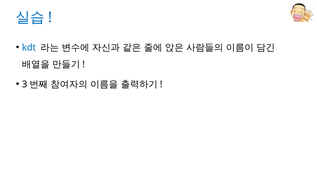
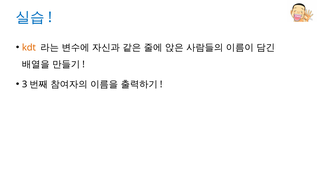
kdt colour: blue -> orange (29, 47)
